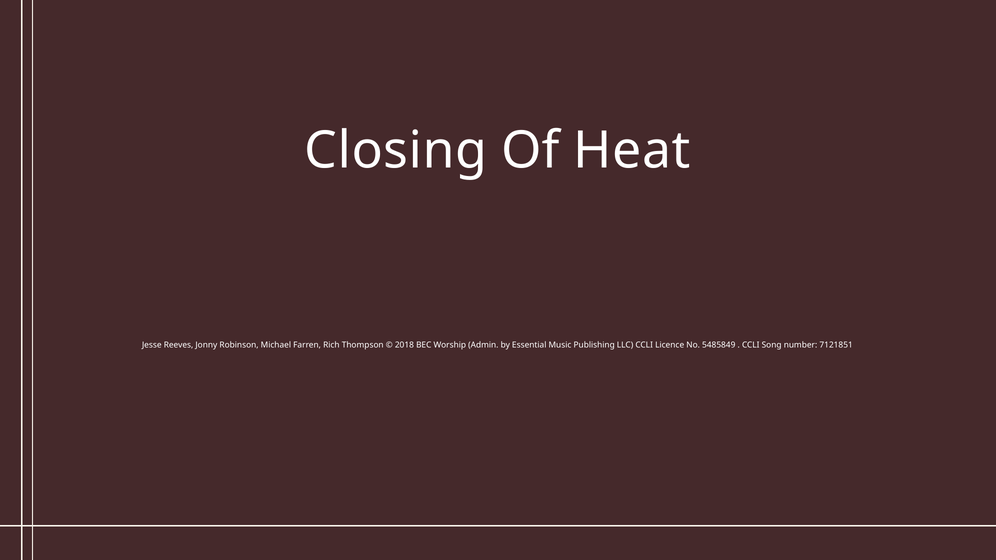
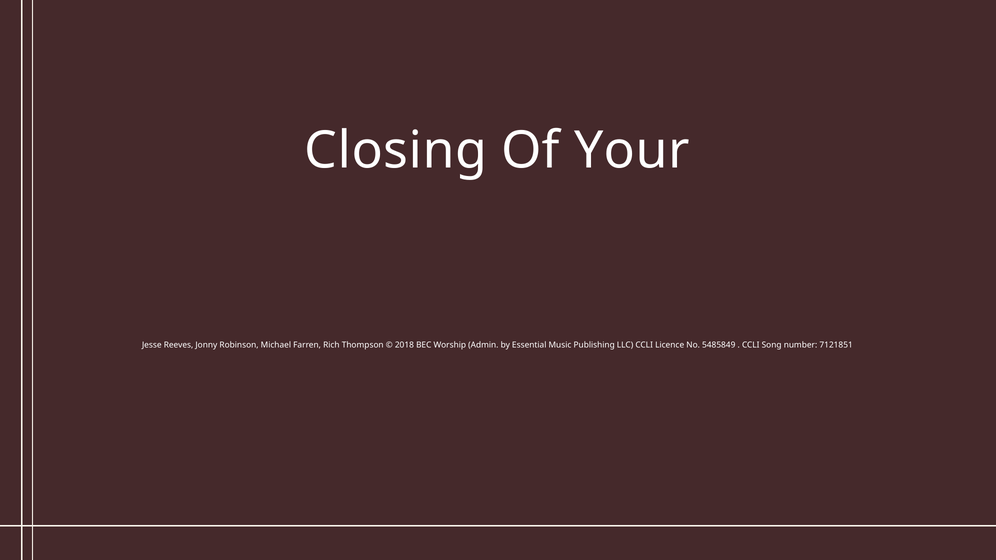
Heat: Heat -> Your (632, 150)
